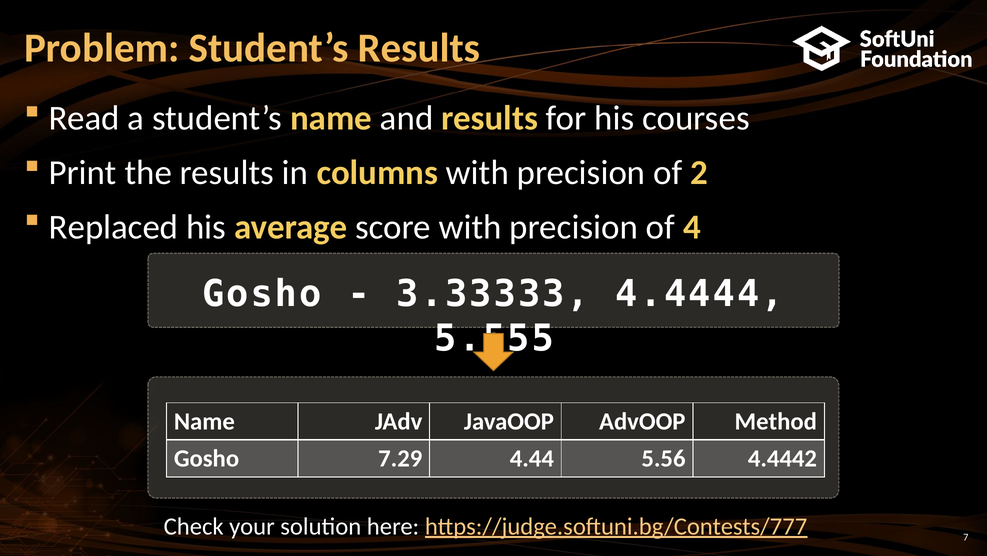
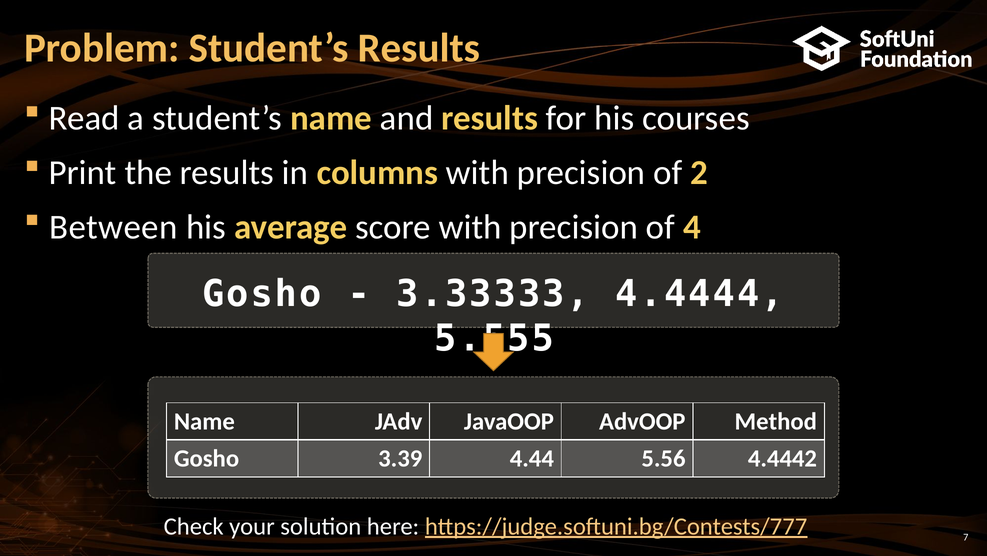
Replaced: Replaced -> Between (113, 227)
7.29: 7.29 -> 3.39 (400, 458)
